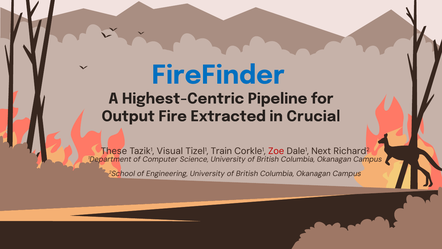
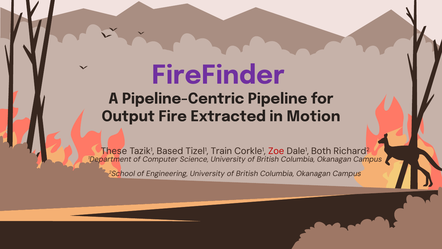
FireFinder colour: blue -> purple (218, 75)
Highest-Centric: Highest-Centric -> Pipeline-Centric (183, 99)
Crucial: Crucial -> Motion (313, 116)
Visual: Visual -> Based (170, 151)
Next: Next -> Both (321, 151)
